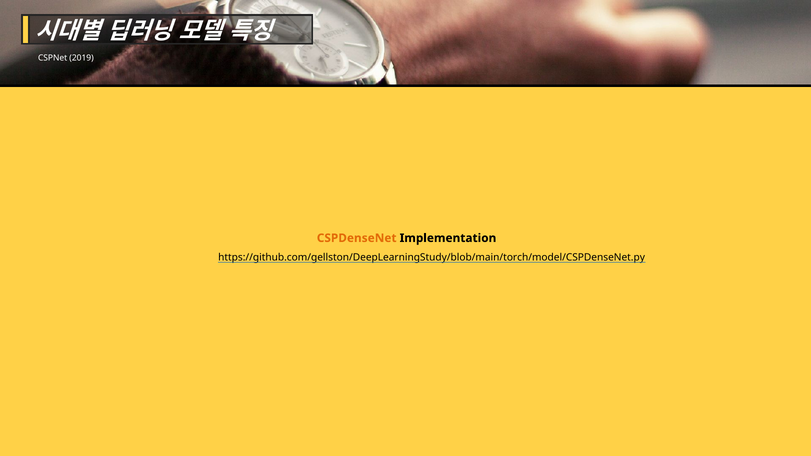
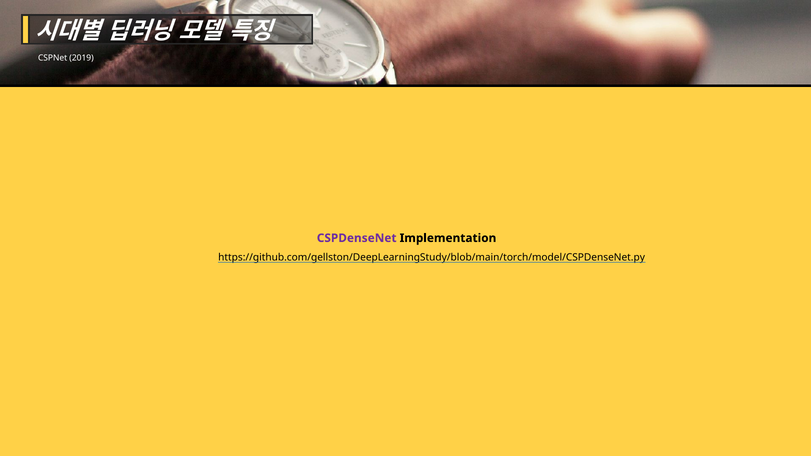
CSPDenseNet colour: orange -> purple (357, 238)
